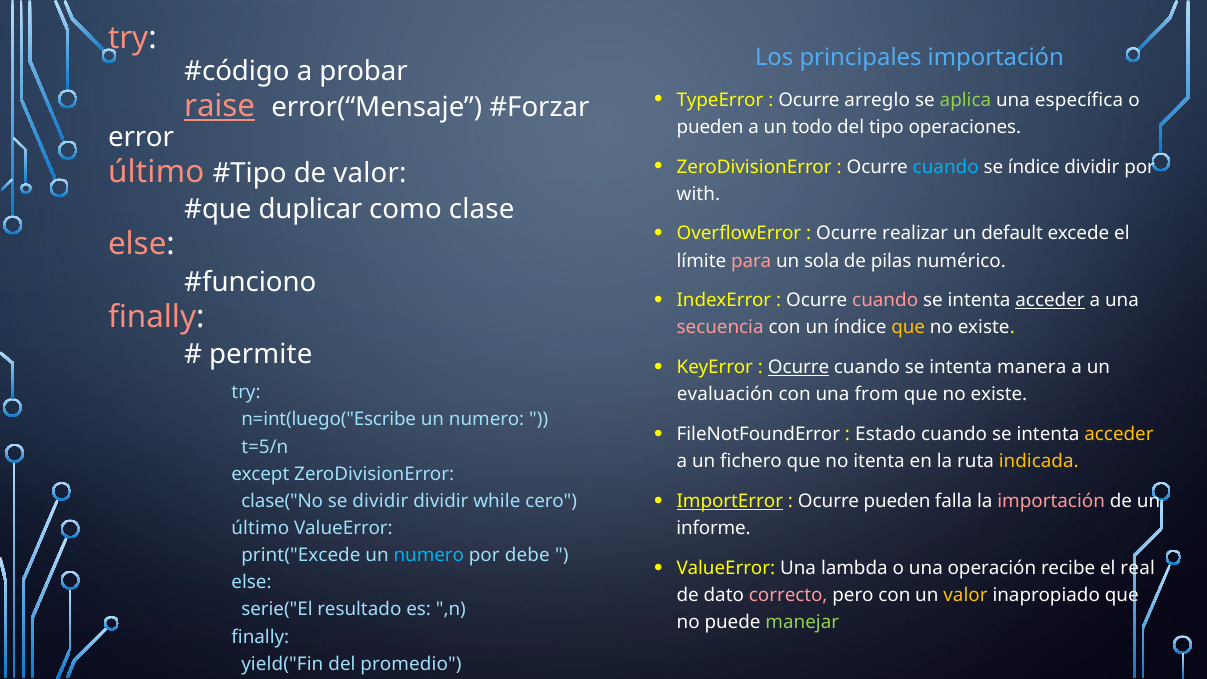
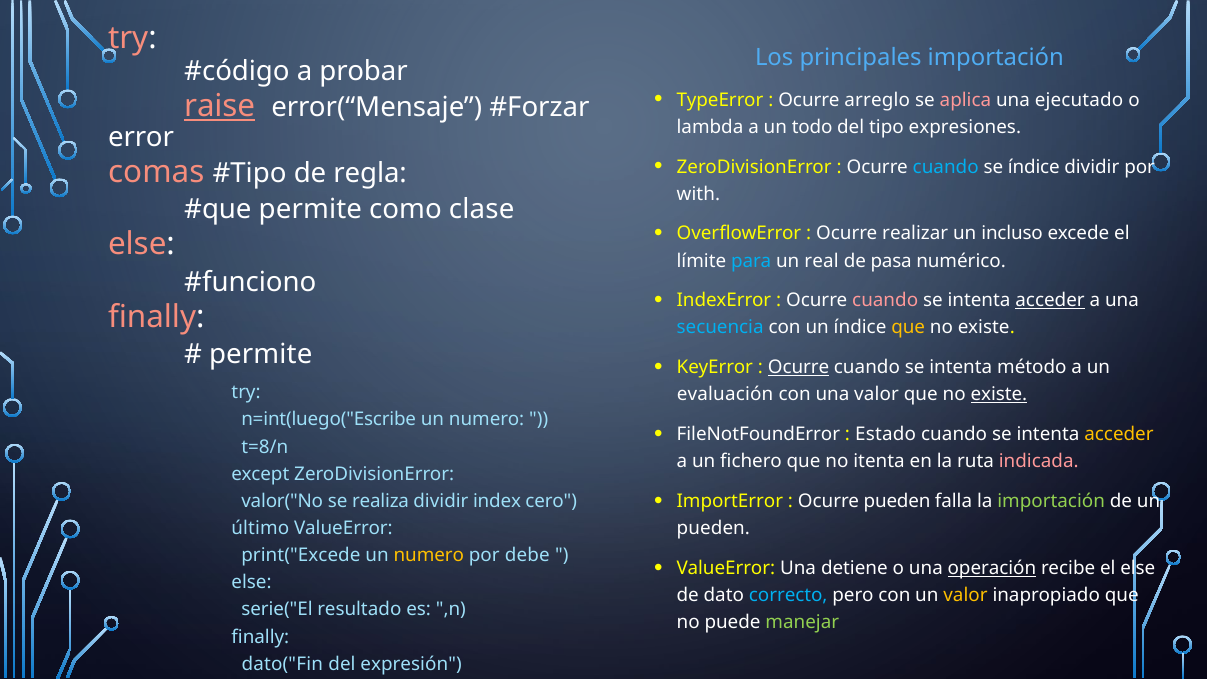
aplica colour: light green -> pink (965, 100)
específica: específica -> ejecutado (1079, 100)
pueden: pueden -> lambda (710, 127)
operaciones: operaciones -> expresiones (965, 127)
último: último -> comas (156, 172)
de valor: valor -> regla (370, 173)
duplicar: duplicar -> permite (310, 210)
default: default -> incluso (1012, 234)
para colour: pink -> light blue (751, 261)
sola: sola -> real (822, 261)
pilas: pilas -> pasa (891, 261)
secuencia colour: pink -> light blue (720, 328)
manera: manera -> método (1032, 367)
una from: from -> valor (877, 395)
existe underline: none -> present (999, 395)
t=5/n: t=5/n -> t=8/n (265, 447)
indicada colour: yellow -> pink (1039, 462)
ImportError underline: present -> none (730, 501)
importación colour: pink -> light green (1051, 501)
clase("No: clase("No -> valor("No (282, 501)
se dividir: dividir -> realiza (381, 501)
while: while -> index (497, 501)
informe: informe -> pueden (713, 528)
numero colour: light blue -> yellow (429, 555)
lambda: lambda -> detiene (854, 568)
operación underline: none -> present (992, 568)
el real: real -> else (1138, 568)
correcto colour: pink -> light blue (788, 595)
yield("Fin: yield("Fin -> dato("Fin (282, 664)
promedio: promedio -> expresión (411, 664)
